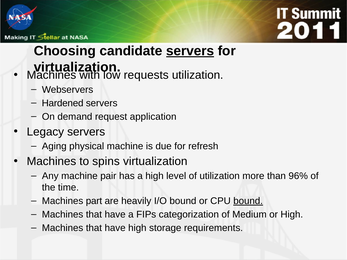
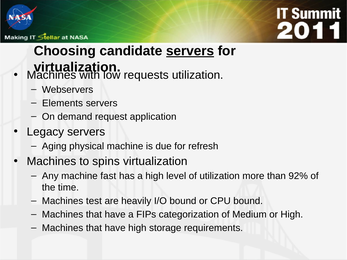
Hardened: Hardened -> Elements (63, 103)
pair: pair -> fast (108, 176)
96%: 96% -> 92% (298, 176)
part: part -> test (94, 201)
bound underline: present -> none (248, 201)
